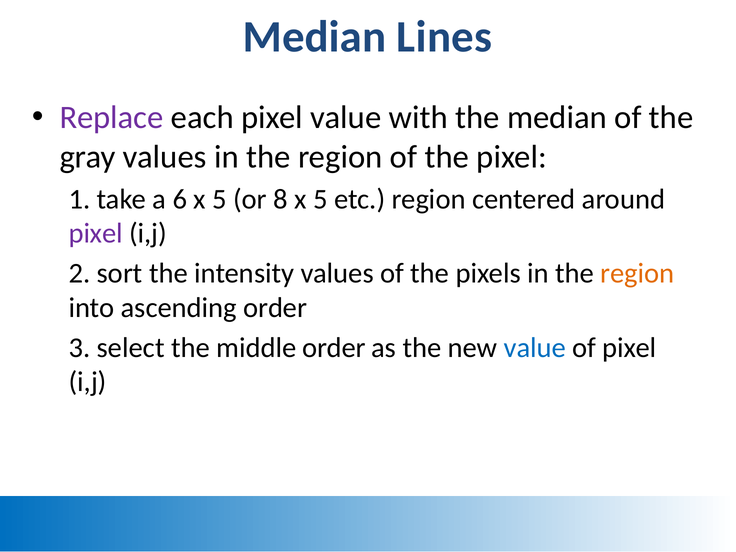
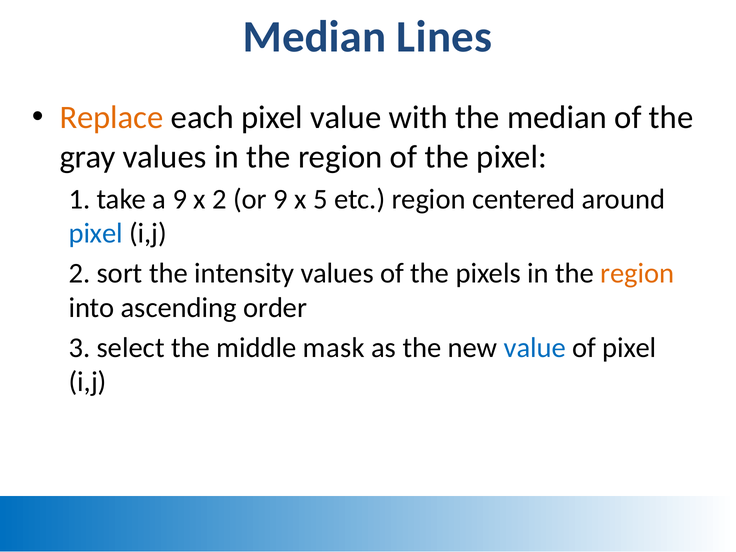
Replace colour: purple -> orange (111, 118)
a 6: 6 -> 9 (180, 199)
5: 5 -> 2 (220, 199)
or 8: 8 -> 9 (281, 199)
pixel colour: purple -> blue (96, 233)
middle order: order -> mask (334, 348)
